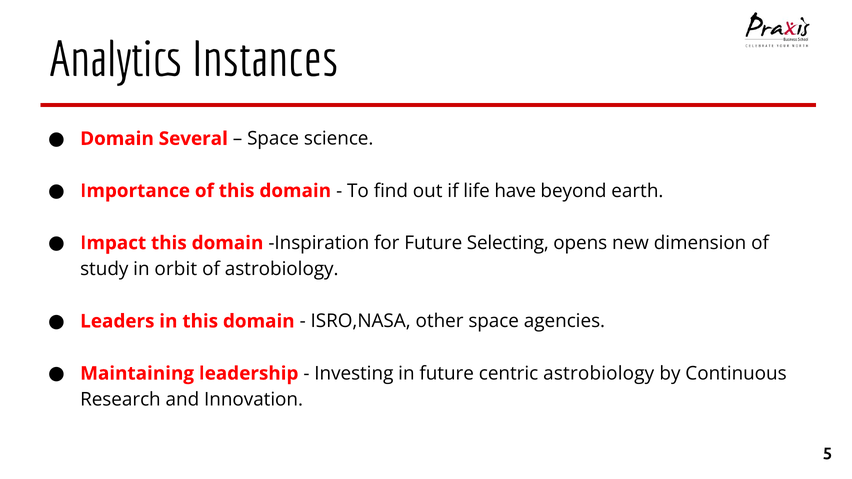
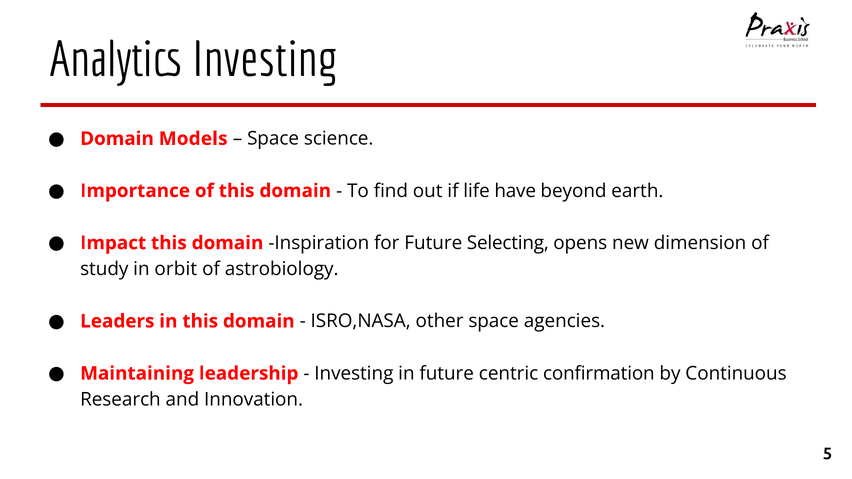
Analytics Instances: Instances -> Investing (265, 60)
Several: Several -> Models (193, 139)
centric astrobiology: astrobiology -> confirmation (599, 374)
